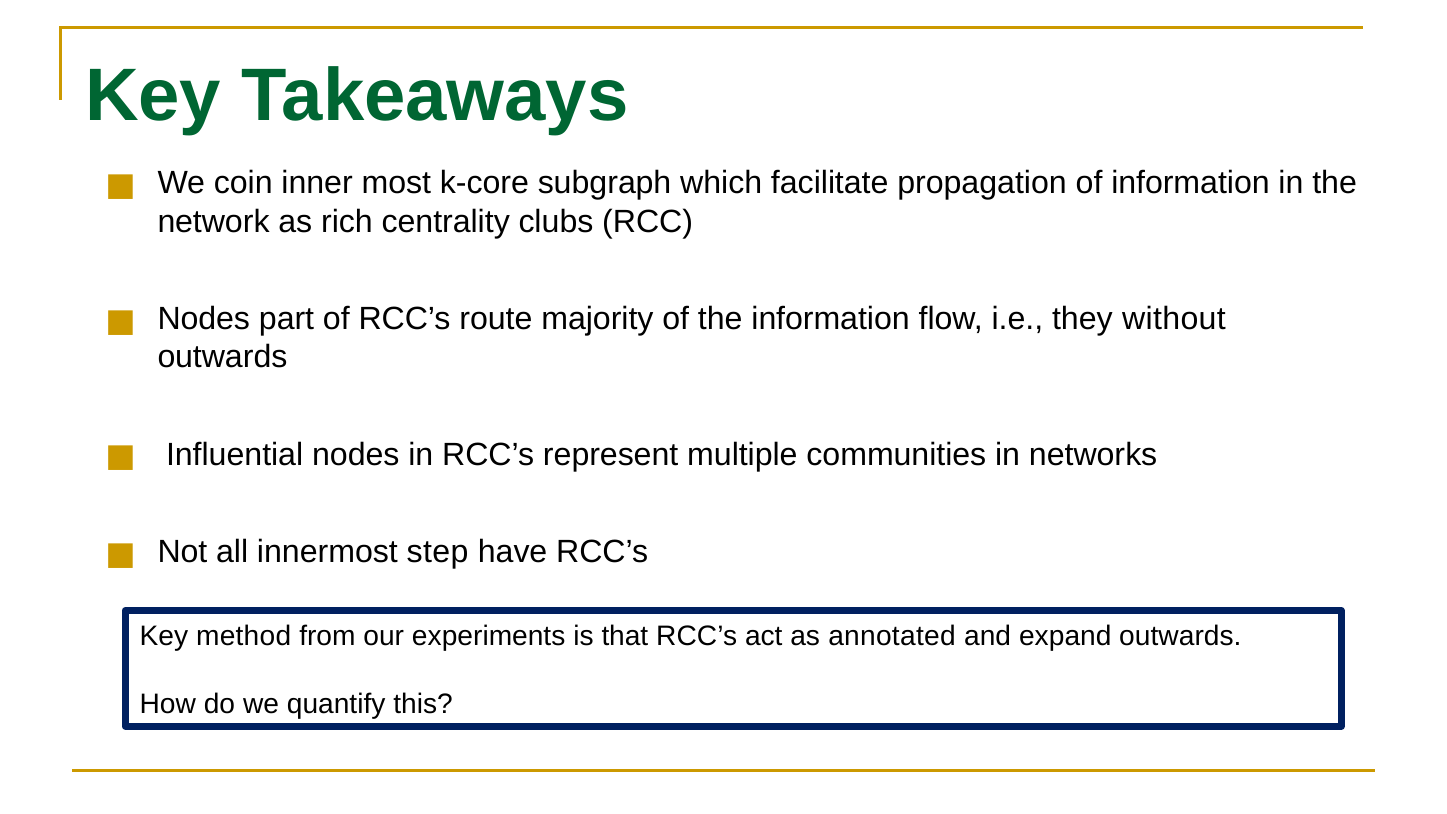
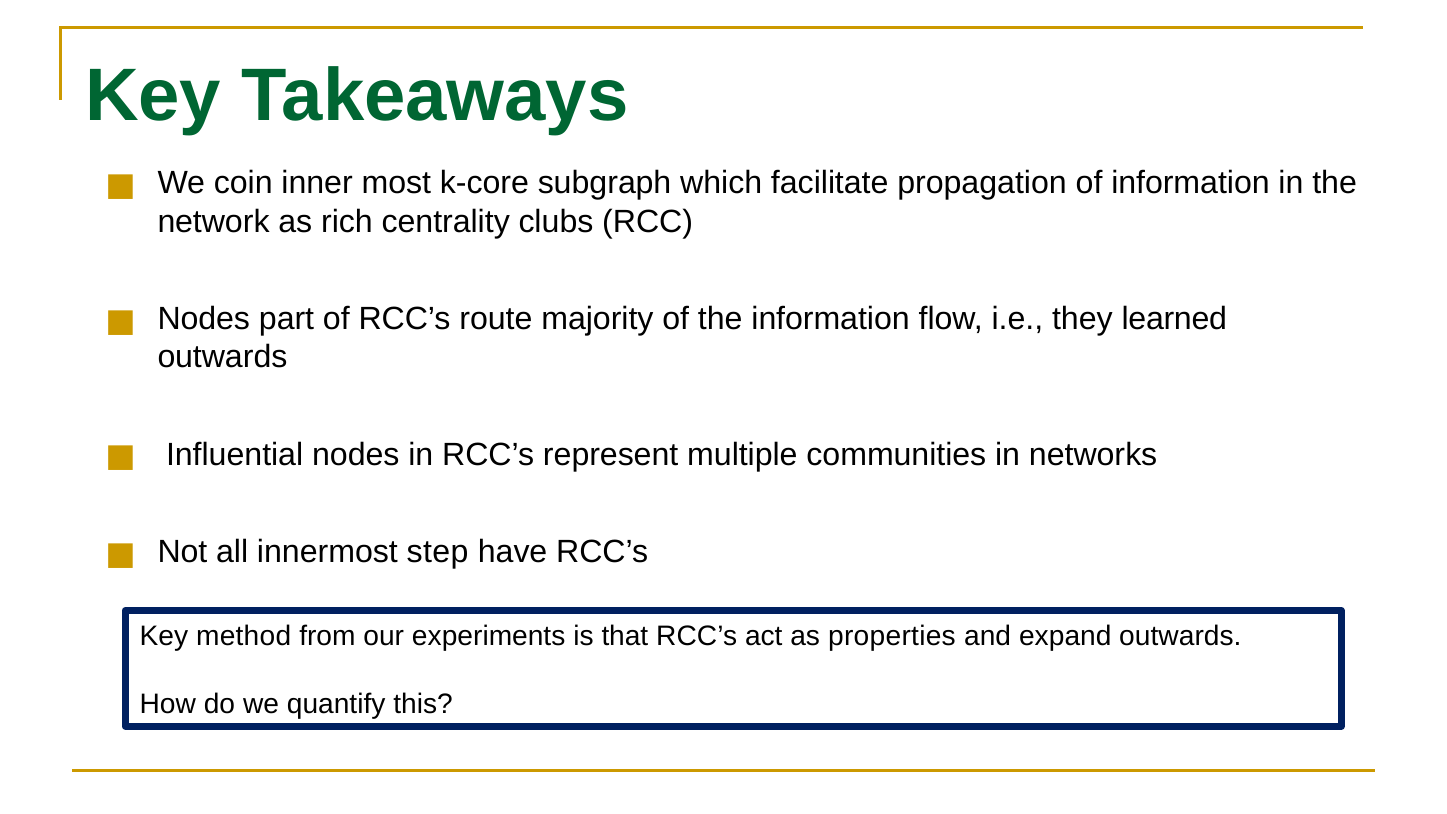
without: without -> learned (1174, 319)
annotated: annotated -> properties (892, 637)
